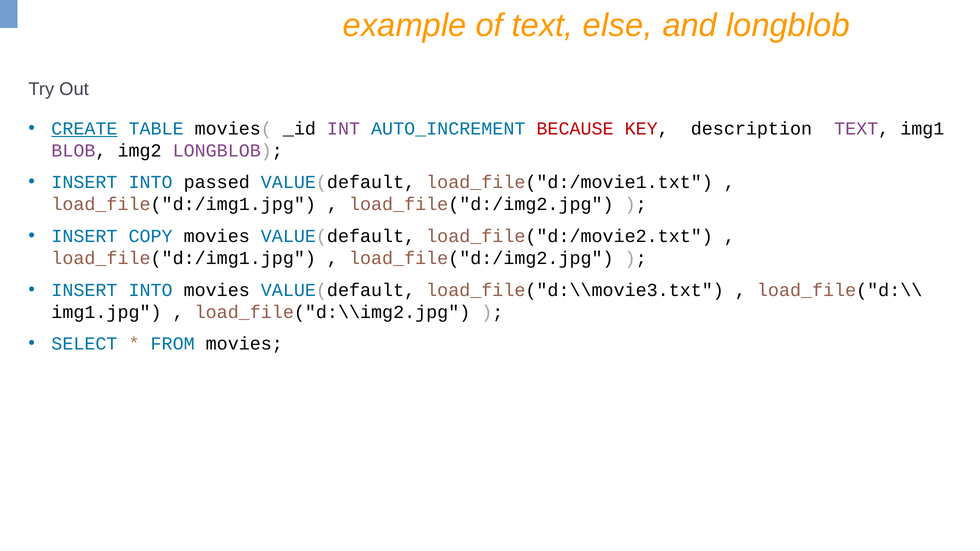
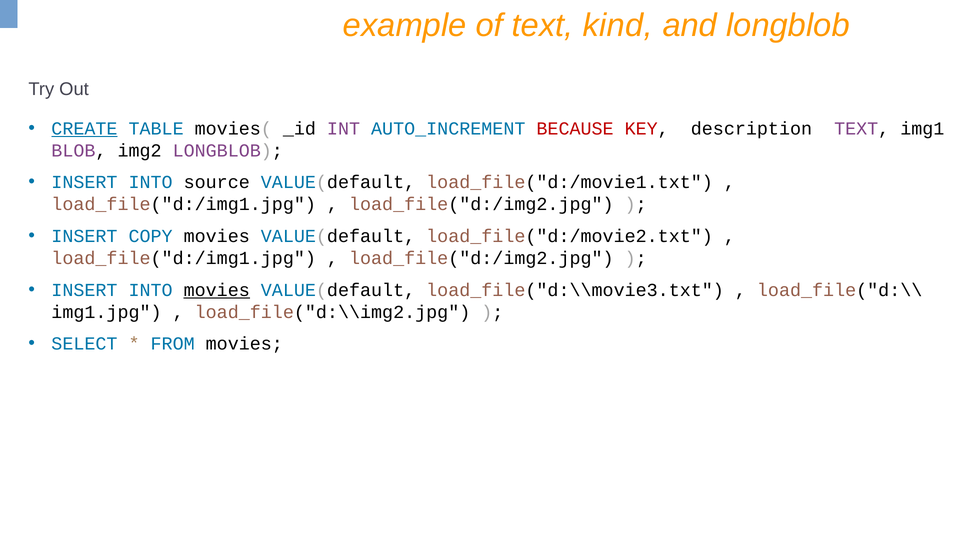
else: else -> kind (618, 26)
passed: passed -> source (217, 182)
movies underline: none -> present (217, 290)
